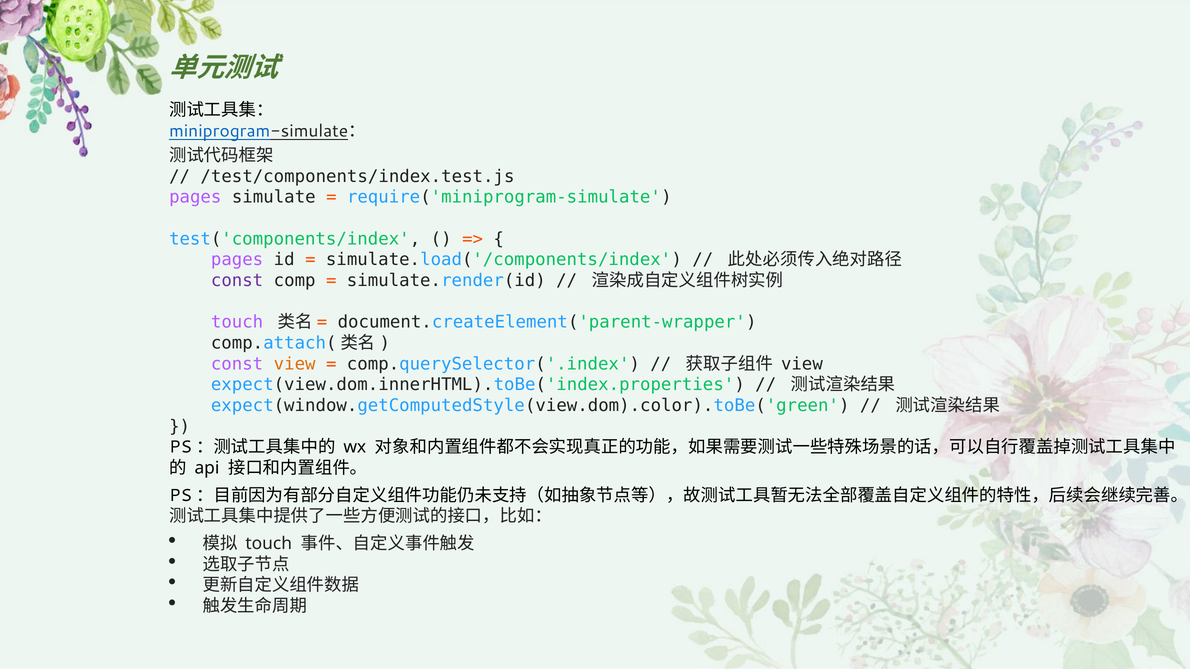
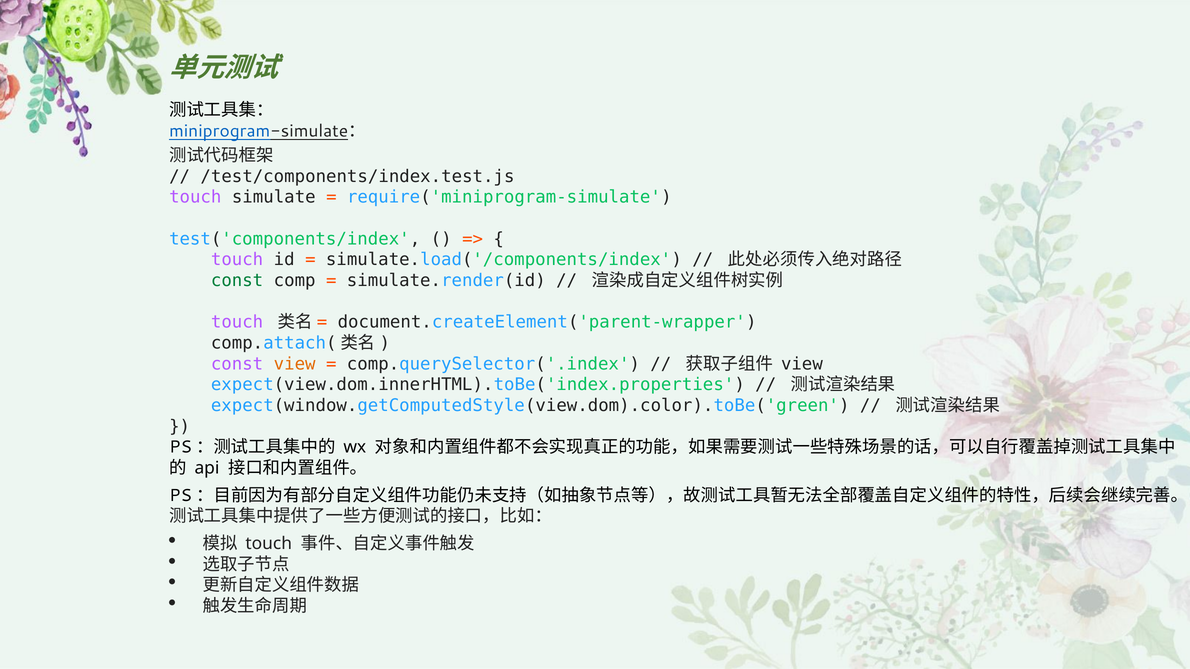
pages: pages -> touch (195, 197)
pages: pages -> touch (237, 260)
const colour: purple -> green (237, 281)
